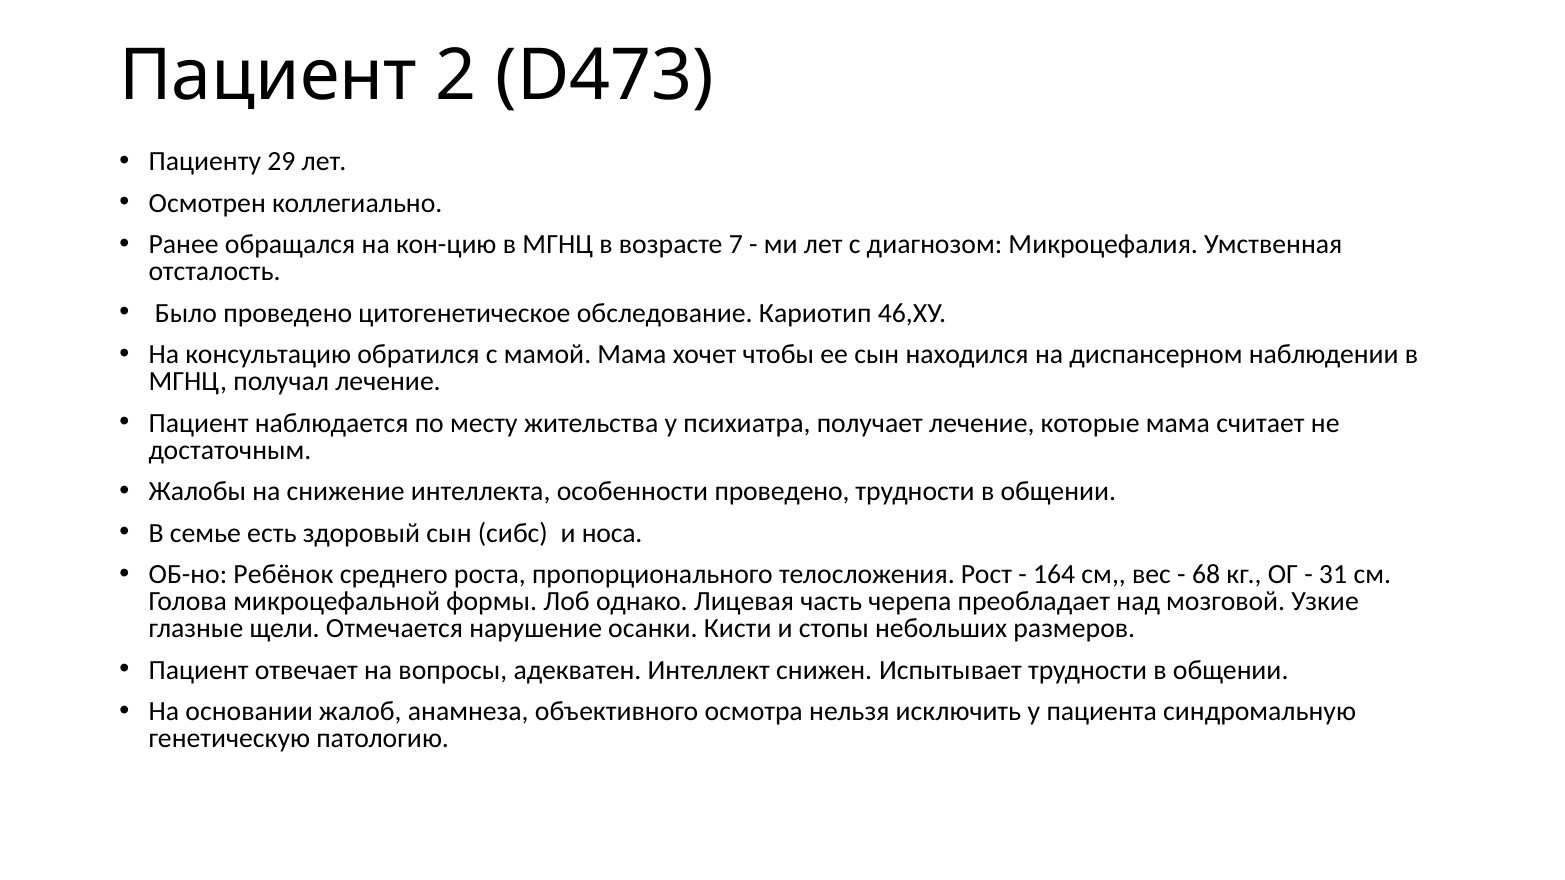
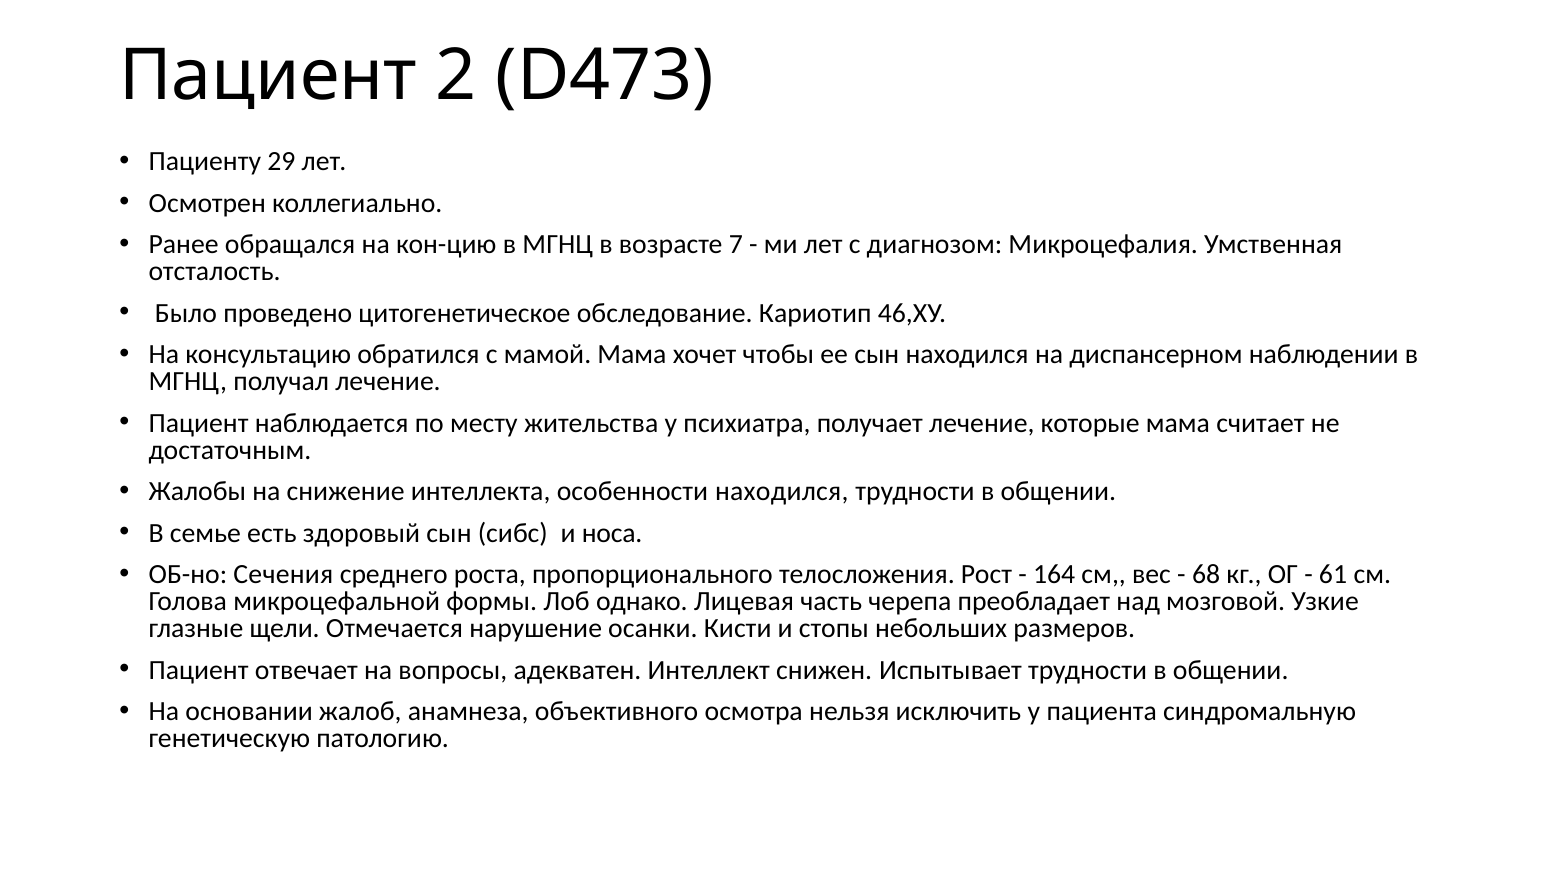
особенности проведено: проведено -> находился (782, 492)
Ребёнок: Ребёнок -> Сечения (283, 575)
31: 31 -> 61 (1333, 575)
